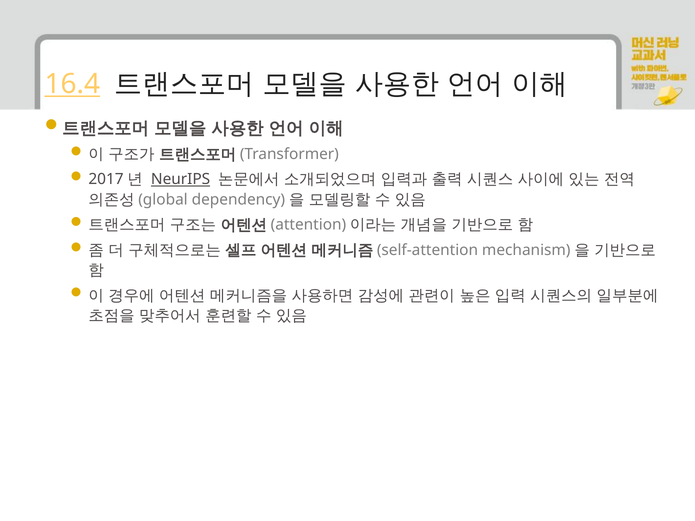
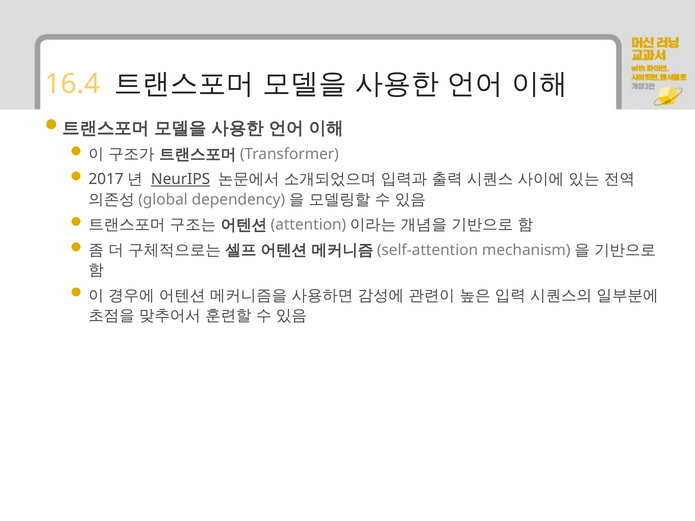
16.4 underline: present -> none (72, 84)
